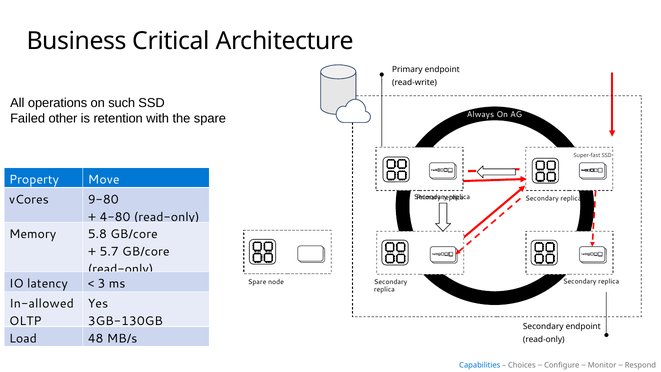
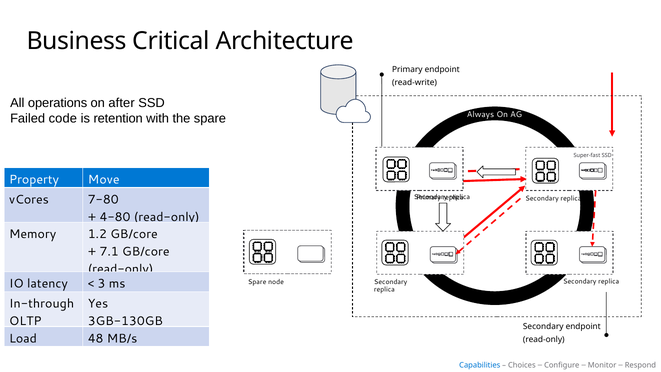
such: such -> after (122, 103)
other: other -> code (63, 118)
9-80: 9-80 -> 7-80 (103, 199)
5.8: 5.8 -> 1.2 (97, 234)
5.7: 5.7 -> 7.1 (109, 252)
In-allowed: In-allowed -> In-through (42, 304)
